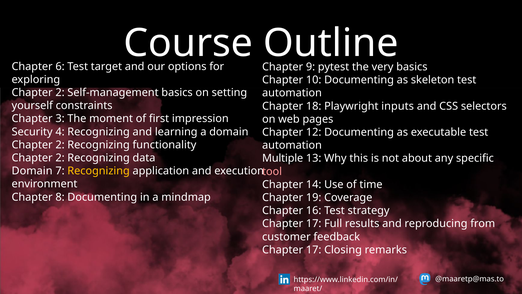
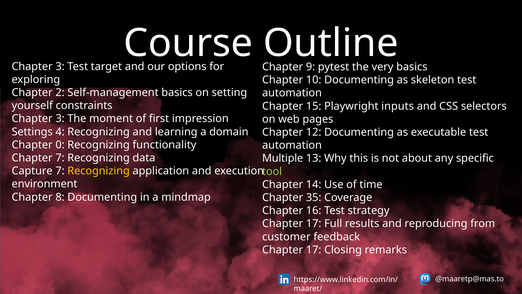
6: 6 -> 3 (60, 66)
18: 18 -> 15 (314, 106)
Security: Security -> Settings (32, 132)
2: 2 -> 0 (60, 145)
2: 2 -> 7 (60, 158)
Domain: Domain -> Capture (32, 171)
tool colour: pink -> light green (272, 171)
19: 19 -> 35 (314, 197)
